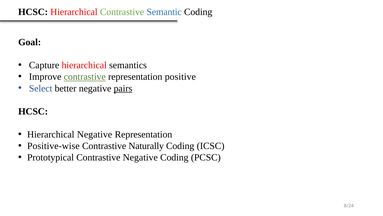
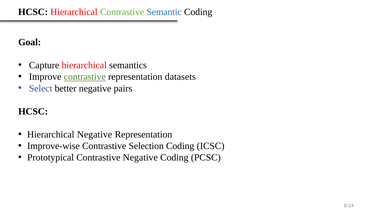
positive: positive -> datasets (180, 77)
pairs underline: present -> none (123, 88)
Positive-wise: Positive-wise -> Improve-wise (53, 146)
Naturally: Naturally -> Selection (146, 146)
